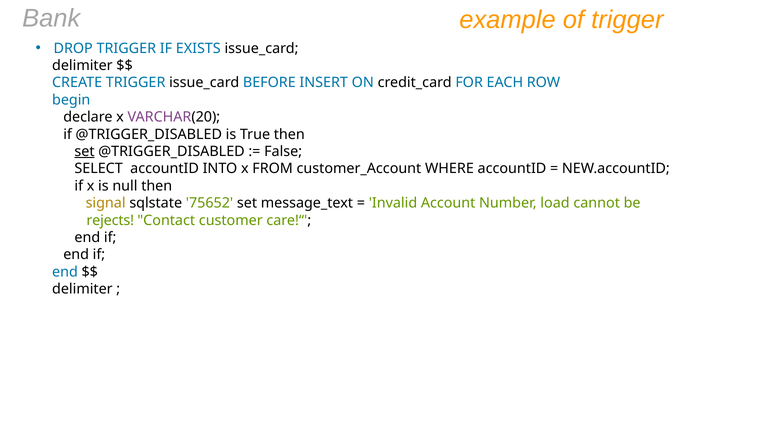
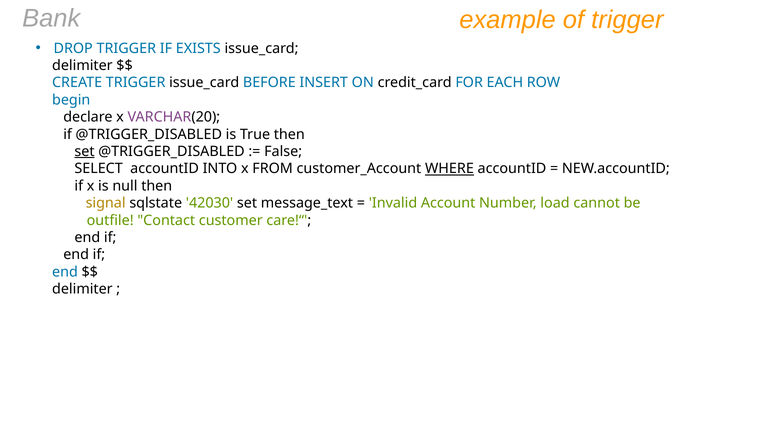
WHERE underline: none -> present (449, 169)
75652: 75652 -> 42030 (209, 203)
rejects: rejects -> outfile (110, 220)
